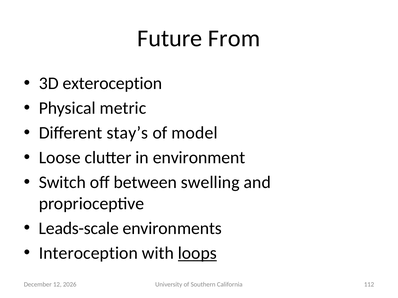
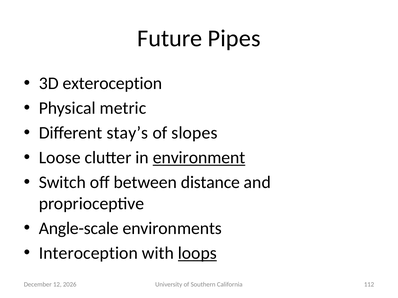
From: From -> Pipes (234, 39)
model: model -> slopes (194, 133)
environment underline: none -> present (199, 158)
swelling: swelling -> distance (210, 183)
Leads-scale: Leads-scale -> Angle-scale (79, 229)
